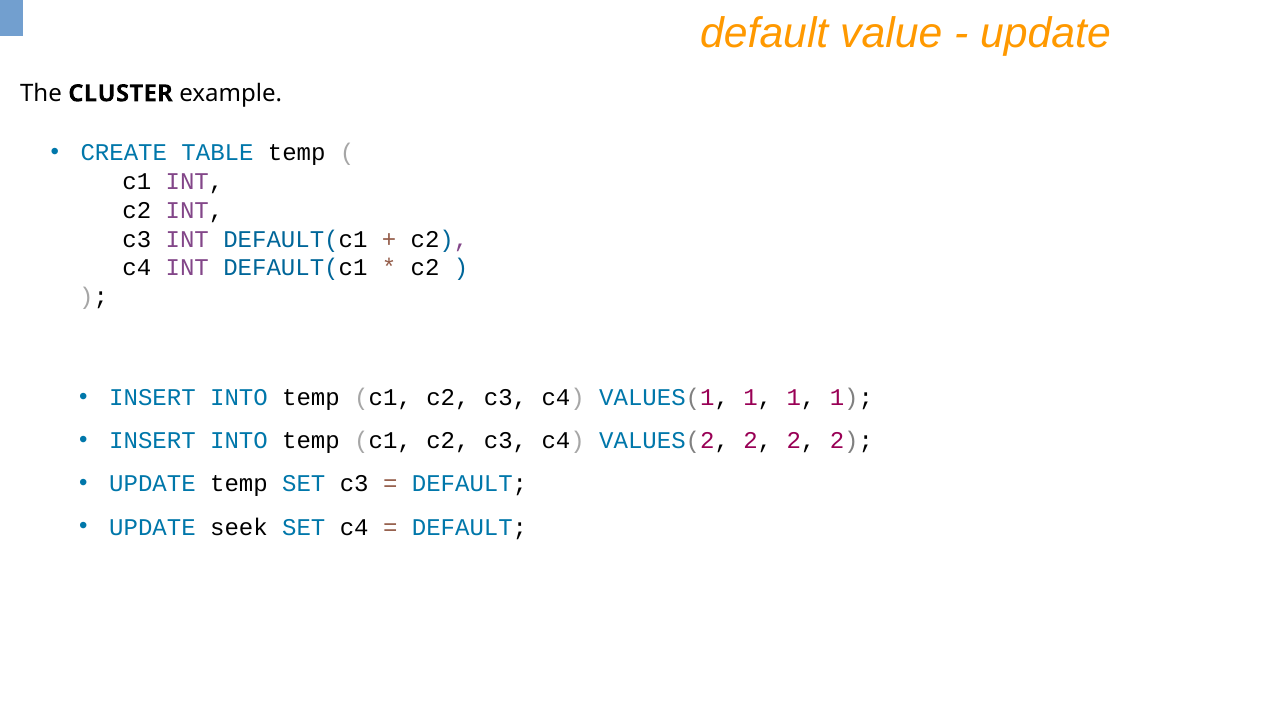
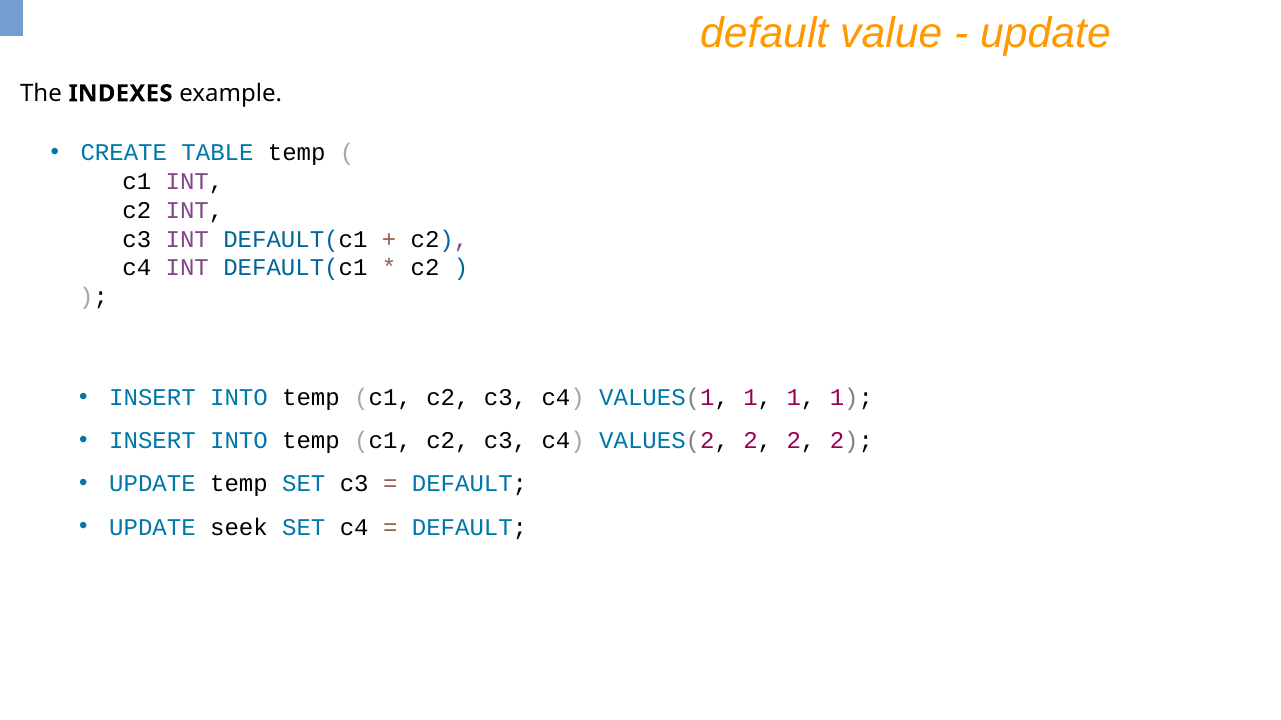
CLUSTER: CLUSTER -> INDEXES (121, 94)
